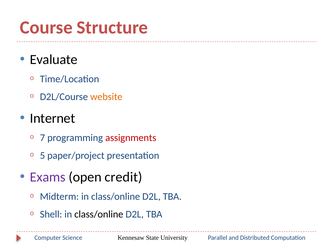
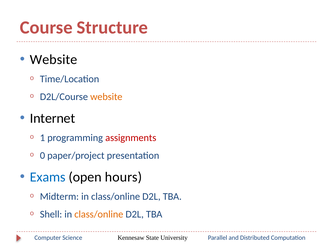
Evaluate: Evaluate -> Website (54, 59)
7: 7 -> 1 (42, 138)
5: 5 -> 0 (42, 155)
Exams colour: purple -> blue (48, 177)
credit: credit -> hours (123, 177)
class/online colour: black -> orange (99, 214)
